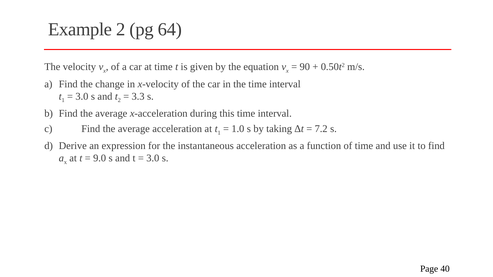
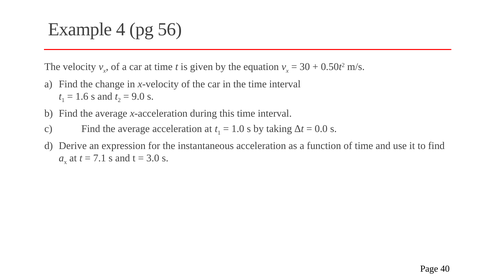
Example 2: 2 -> 4 (121, 29)
64: 64 -> 56 (170, 29)
90: 90 -> 30 (305, 67)
3.0: 3.0 -> 1.6 (82, 96)
3.3: 3.3 -> 9.0 (138, 96)
7.2: 7.2 -> 0.0 (321, 129)
9.0: 9.0 -> 7.1 (100, 158)
